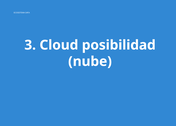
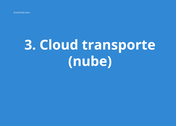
posibilidad: posibilidad -> transporte (119, 45)
